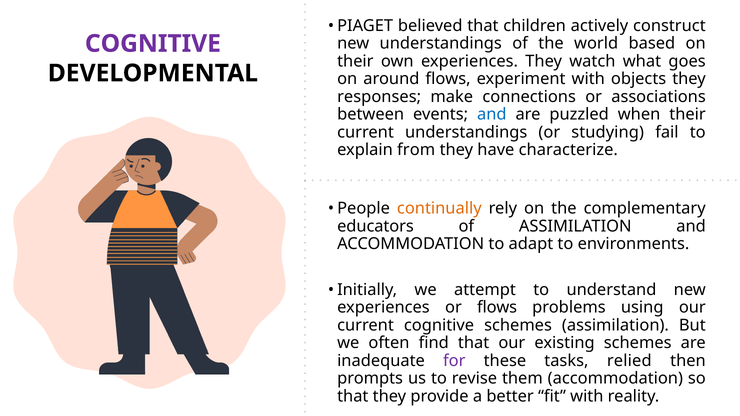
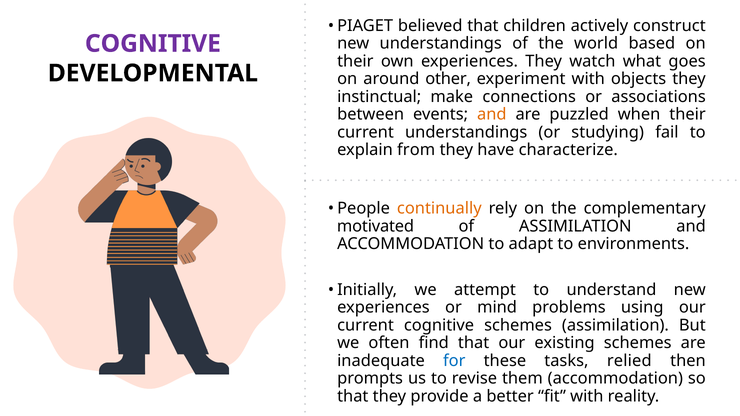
around flows: flows -> other (448, 79)
responses: responses -> instinctual (379, 97)
and colour: blue -> orange (492, 115)
educators: educators -> motivated (376, 226)
or flows: flows -> mind (497, 308)
for colour: purple -> blue (454, 361)
